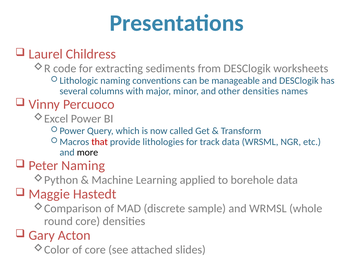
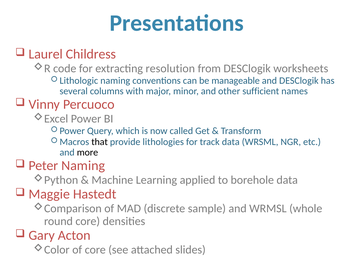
sediments: sediments -> resolution (170, 69)
other densities: densities -> sufficient (261, 91)
that colour: red -> black (100, 142)
